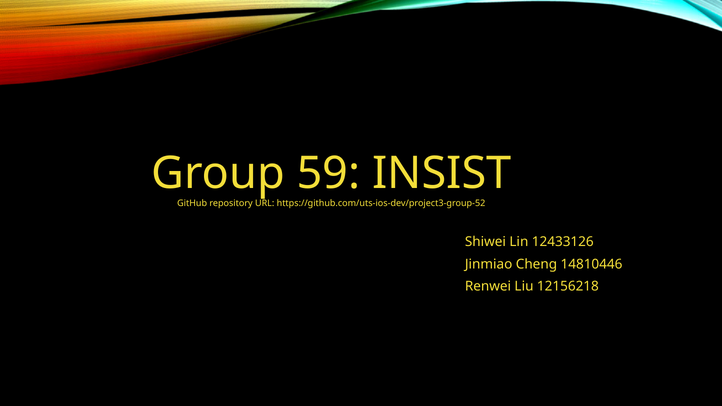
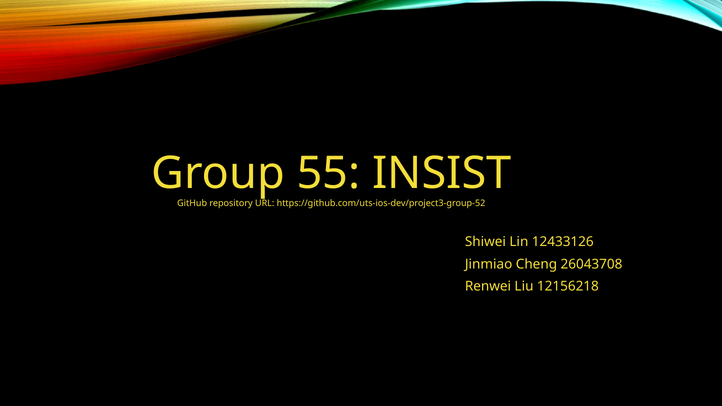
59: 59 -> 55 (328, 174)
14810446: 14810446 -> 26043708 (591, 264)
